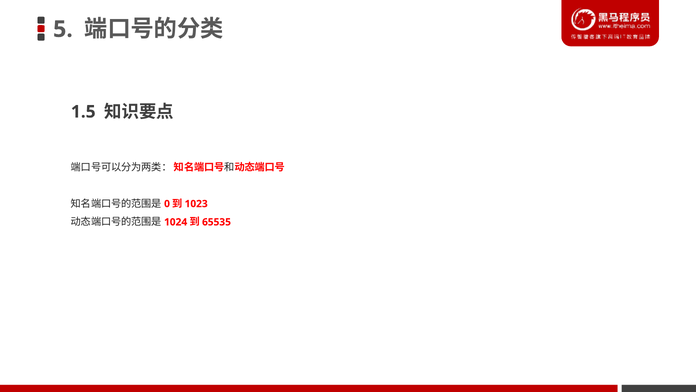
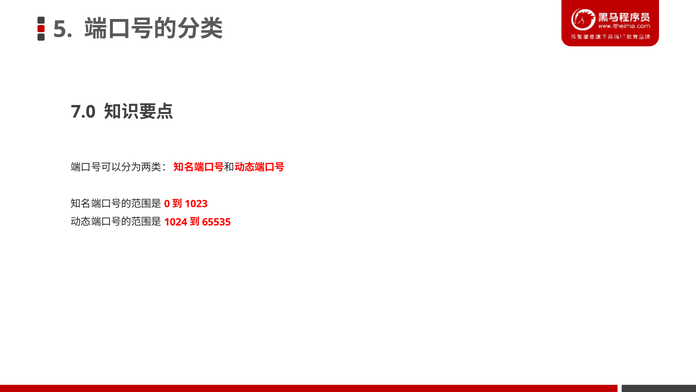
1.5: 1.5 -> 7.0 (83, 112)
